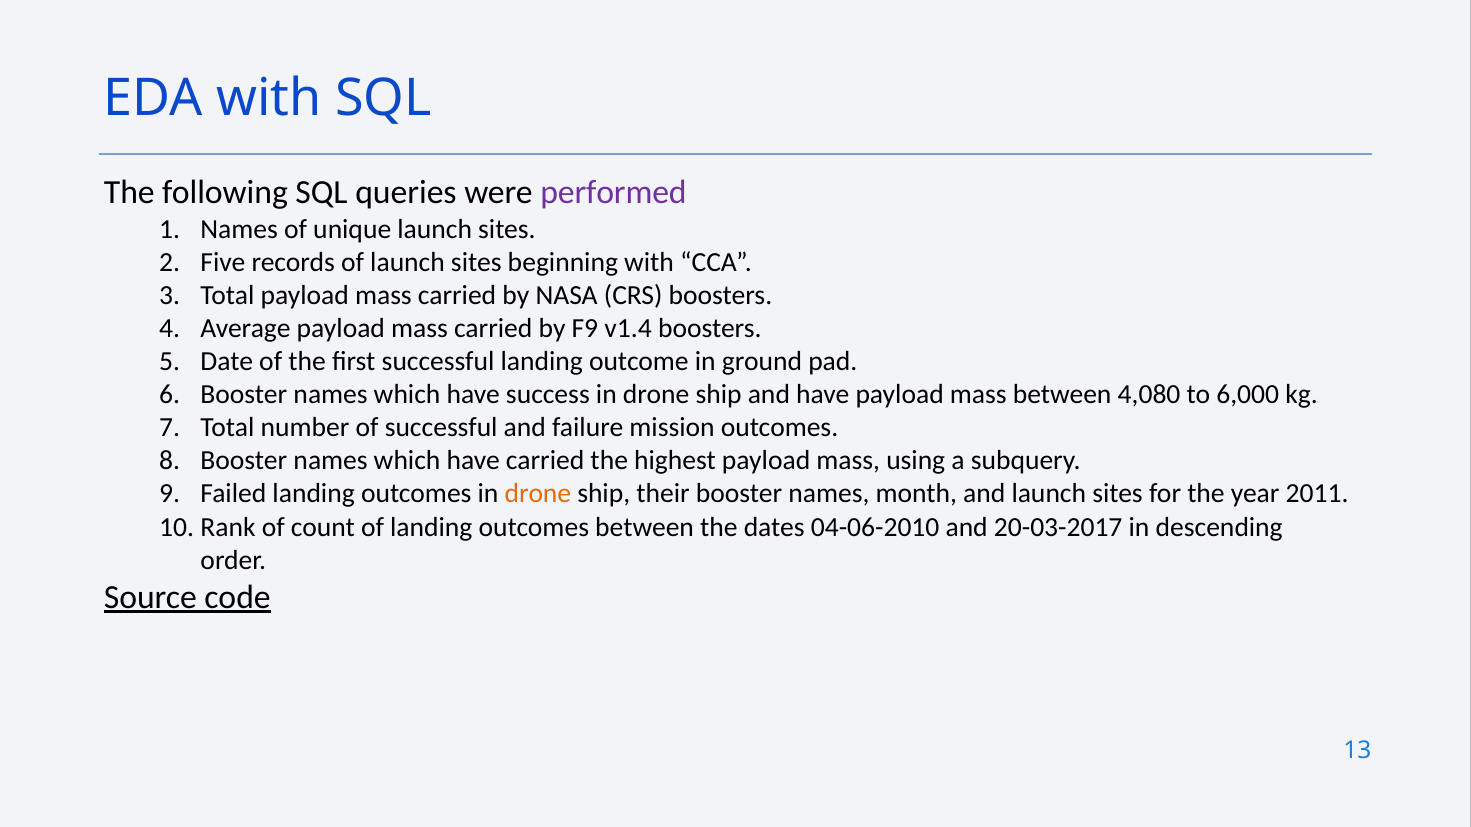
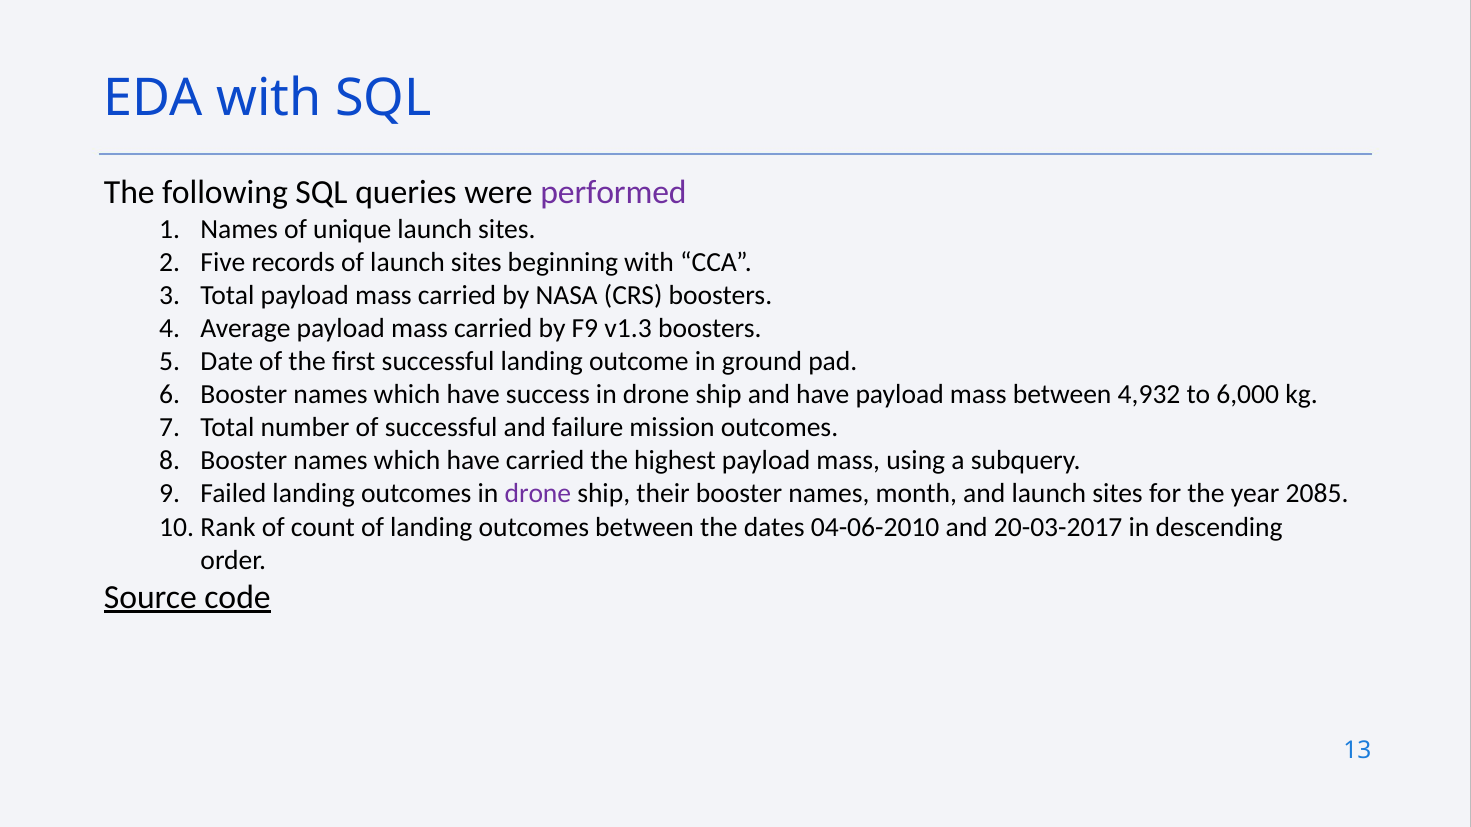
v1.4: v1.4 -> v1.3 (628, 329)
4,080: 4,080 -> 4,932 (1149, 395)
drone colour: orange -> purple (538, 494)
2011: 2011 -> 2085 (1317, 494)
